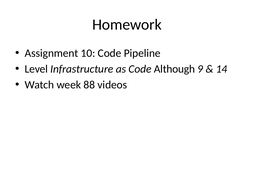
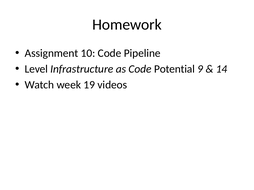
Although: Although -> Potential (174, 69)
88: 88 -> 19 (89, 85)
